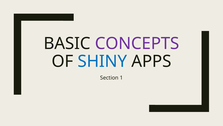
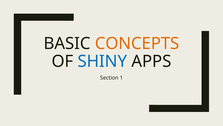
CONCEPTS colour: purple -> orange (137, 43)
